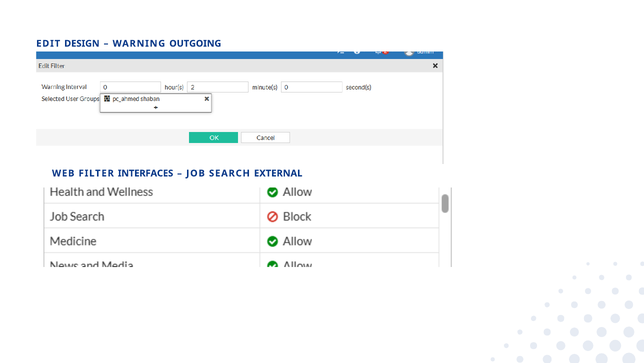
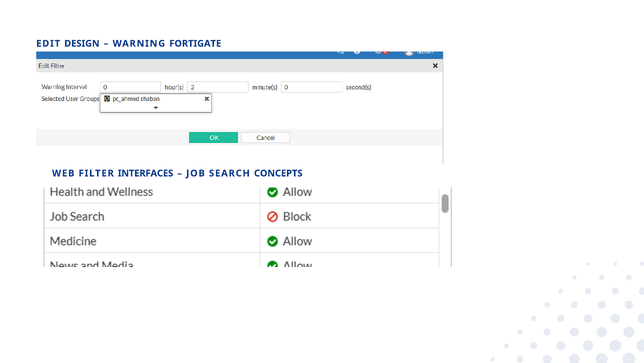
OUTGOING: OUTGOING -> FORTIGATE (195, 43)
EXTERNAL: EXTERNAL -> CONCEPTS (278, 173)
